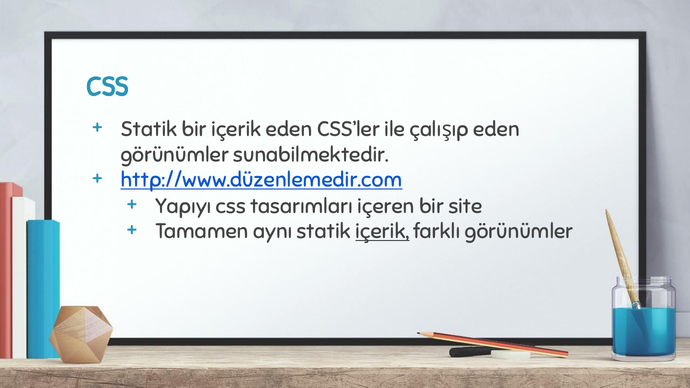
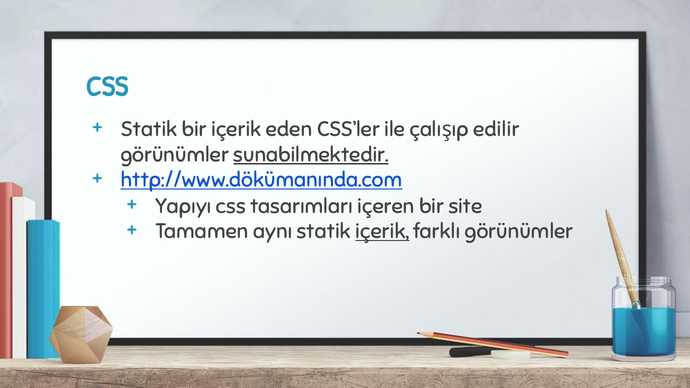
eden: eden -> edilir (496, 129)
sunabilmektedir underline: none -> present (311, 155)
http://www.düzenlemedir.com: http://www.düzenlemedir.com -> http://www.dökümanında.com (261, 180)
